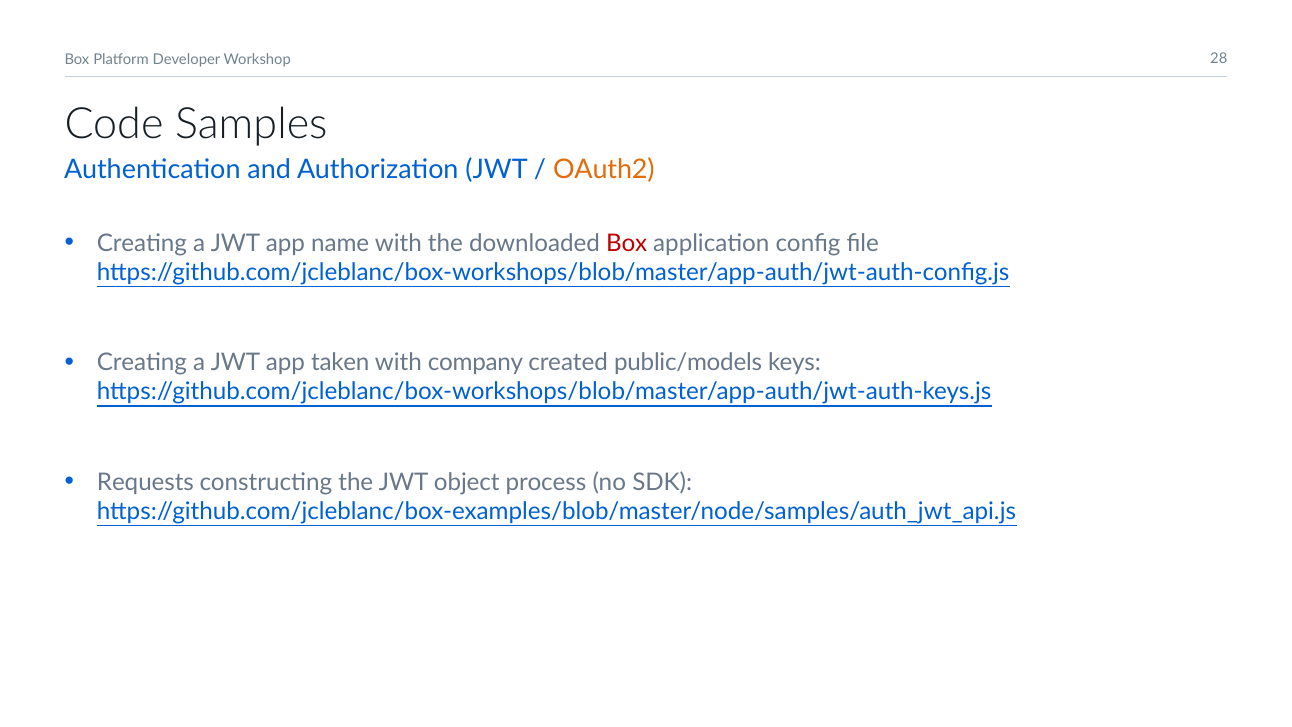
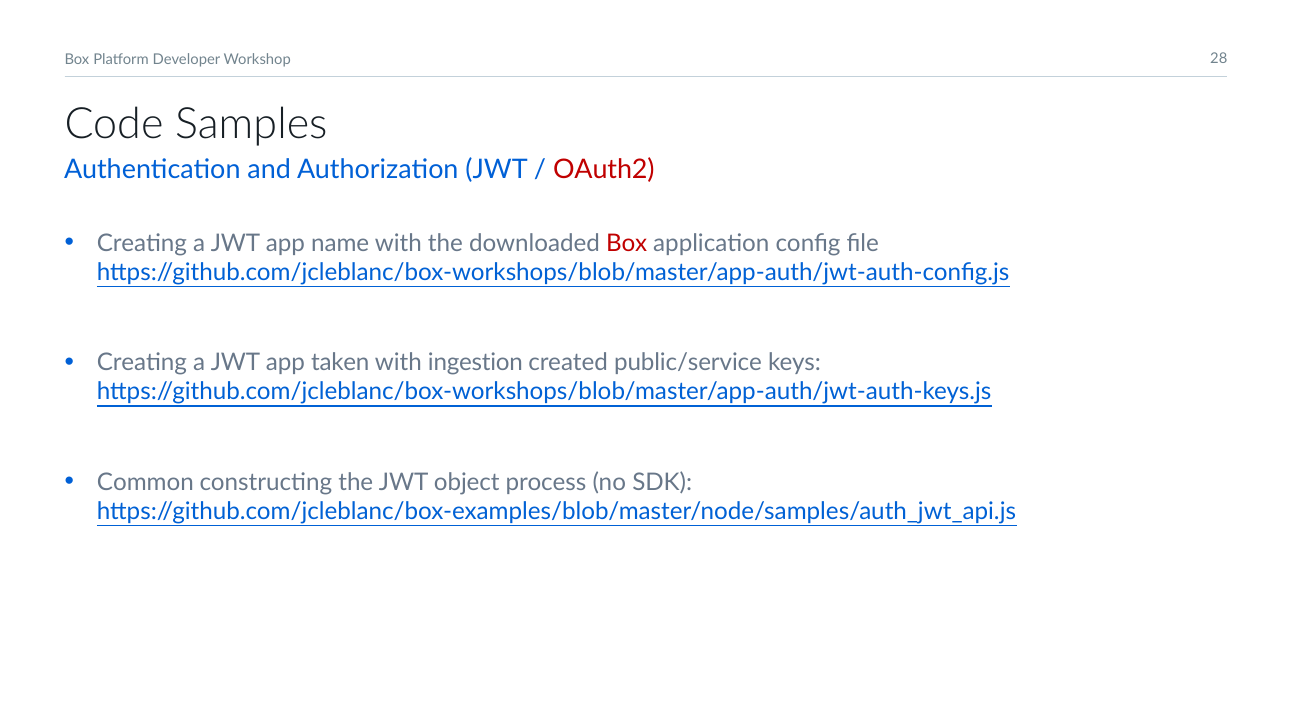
OAuth2 colour: orange -> red (604, 169)
company: company -> ingestion (475, 363)
public/models: public/models -> public/service (688, 363)
Requests: Requests -> Common (145, 482)
